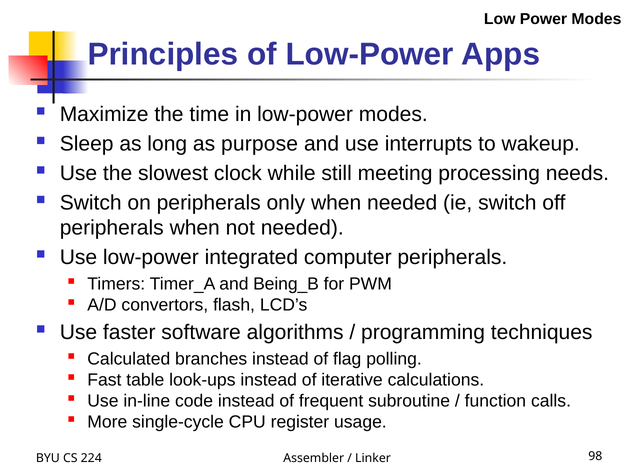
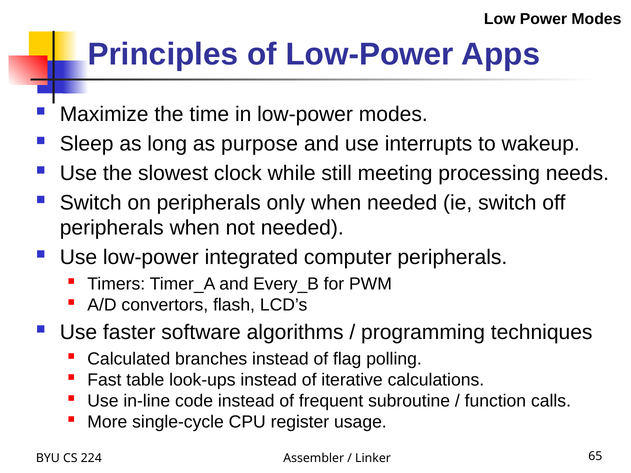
Being_B: Being_B -> Every_B (286, 284)
98: 98 -> 65 (595, 456)
